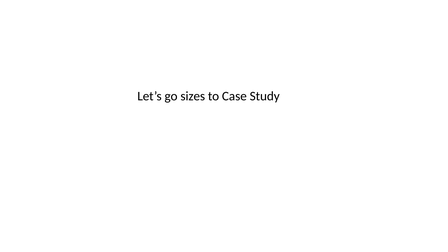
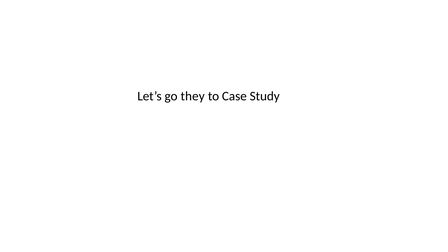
sizes: sizes -> they (193, 96)
